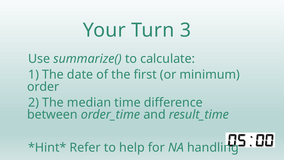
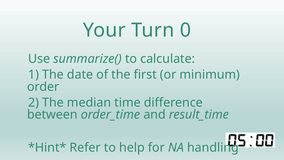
3: 3 -> 0 (186, 30)
